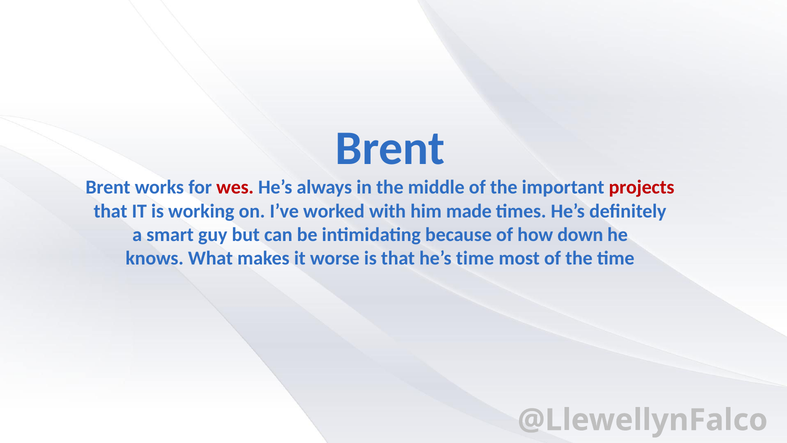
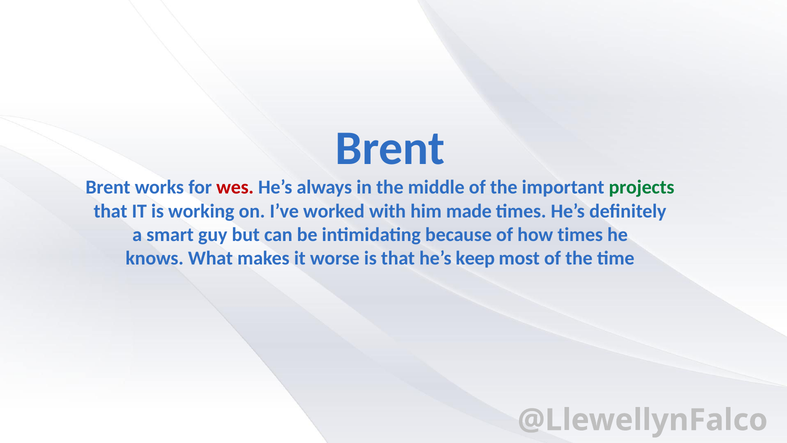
projects colour: red -> green (642, 187)
how down: down -> times (580, 235)
he’s time: time -> keep (475, 258)
